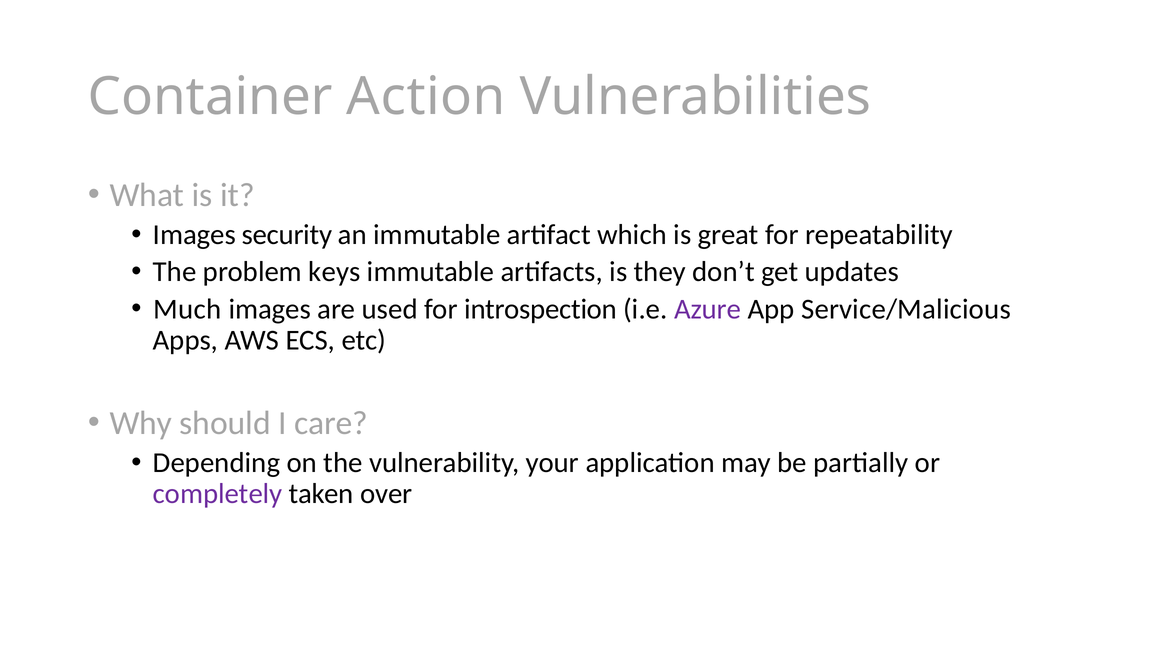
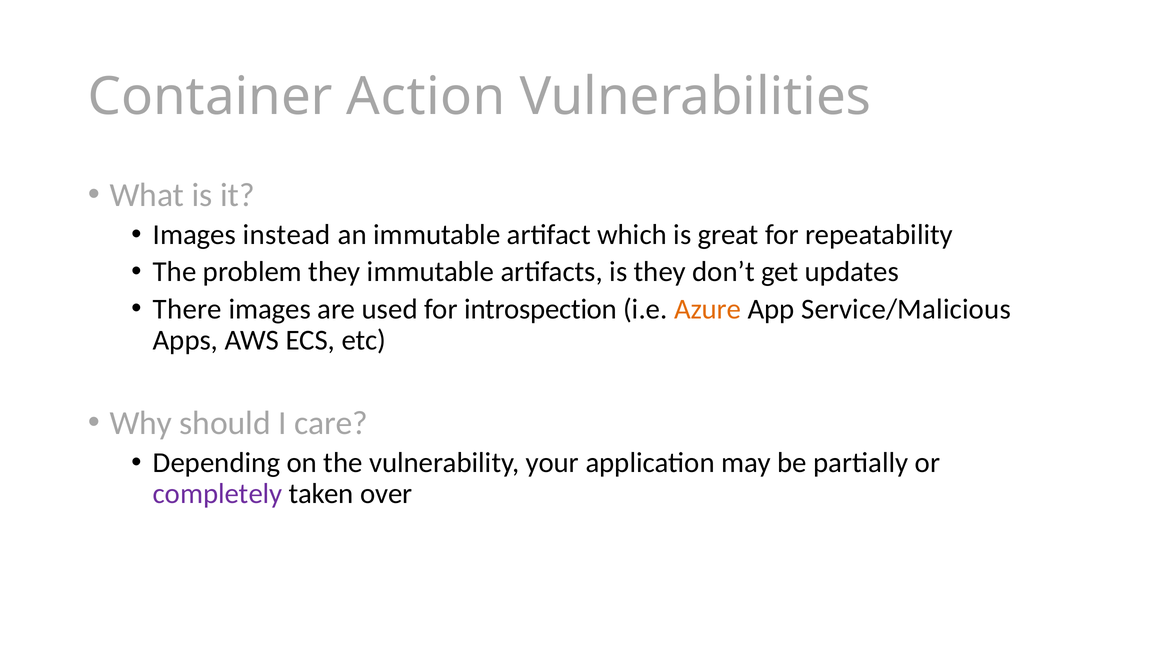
security: security -> instead (287, 235)
problem keys: keys -> they (335, 272)
Much: Much -> There (187, 309)
Azure colour: purple -> orange (708, 309)
